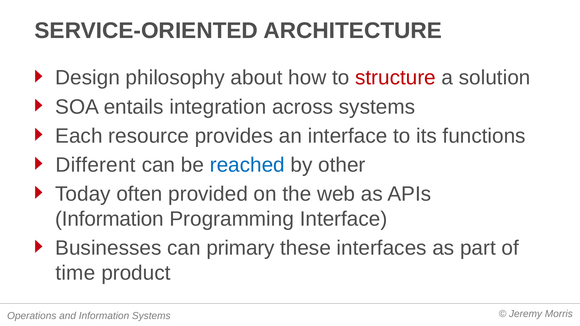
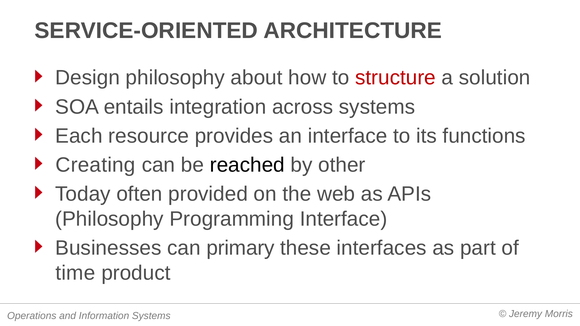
Different: Different -> Creating (96, 165)
reached colour: blue -> black (247, 165)
Information: Information -> Philosophy (109, 219)
